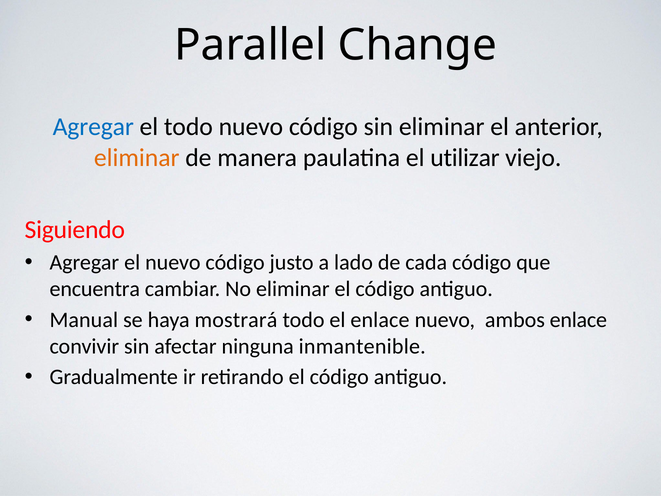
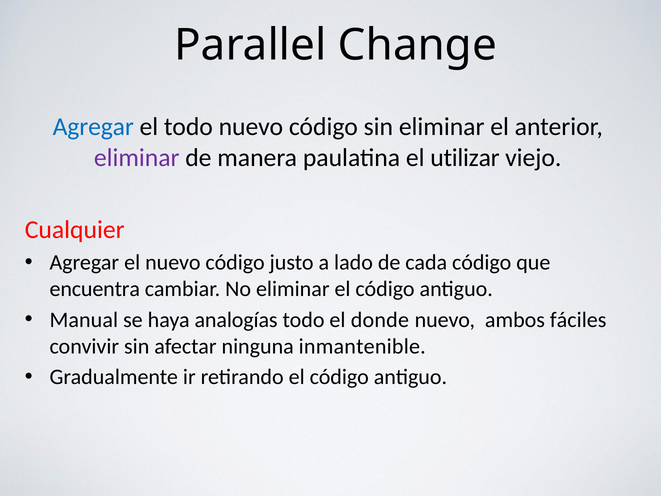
eliminar colour: orange -> purple (137, 158)
Siguiendo: Siguiendo -> Cualquier (75, 230)
mostrará: mostrará -> analogías (236, 320)
el enlace: enlace -> donde (380, 320)
ambos enlace: enlace -> fáciles (578, 320)
